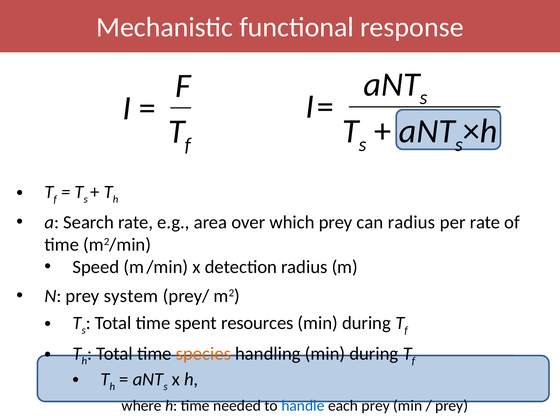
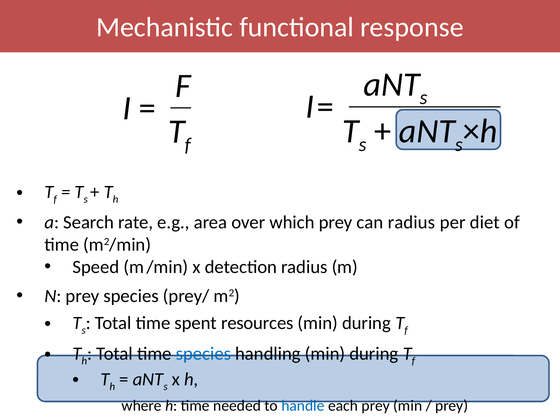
per rate: rate -> diet (485, 222)
prey system: system -> species (131, 296)
species colour: orange -> blue (203, 354)
